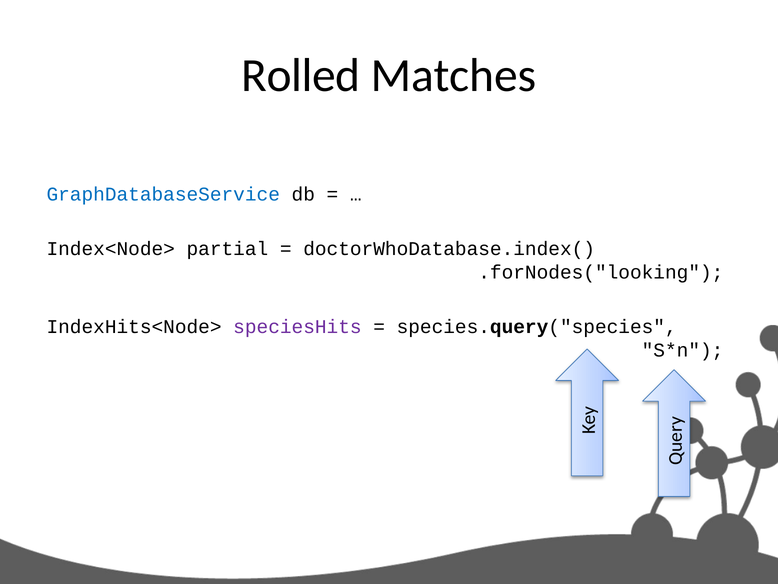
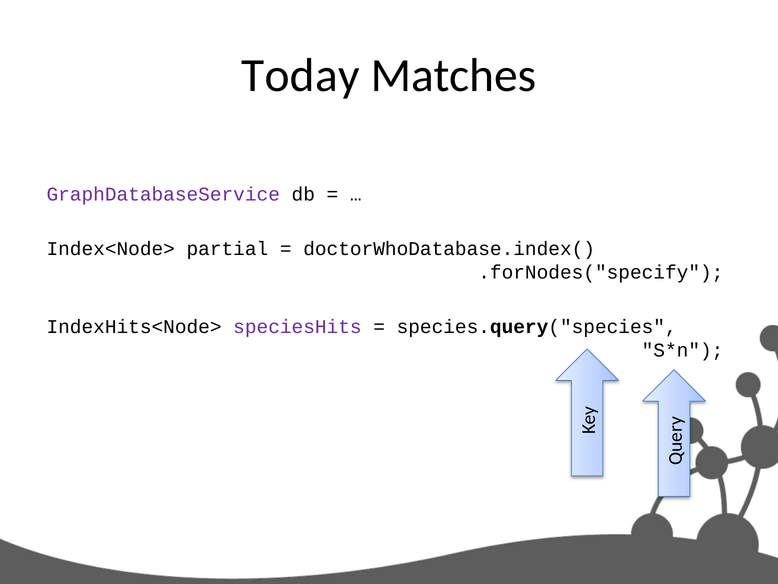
Rolled: Rolled -> Today (301, 75)
GraphDatabaseService colour: blue -> purple (163, 194)
.forNodes("looking: .forNodes("looking -> .forNodes("specify (601, 272)
